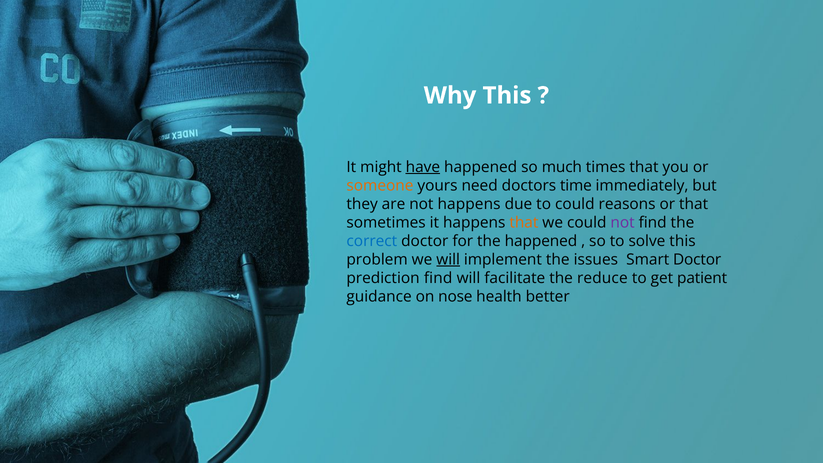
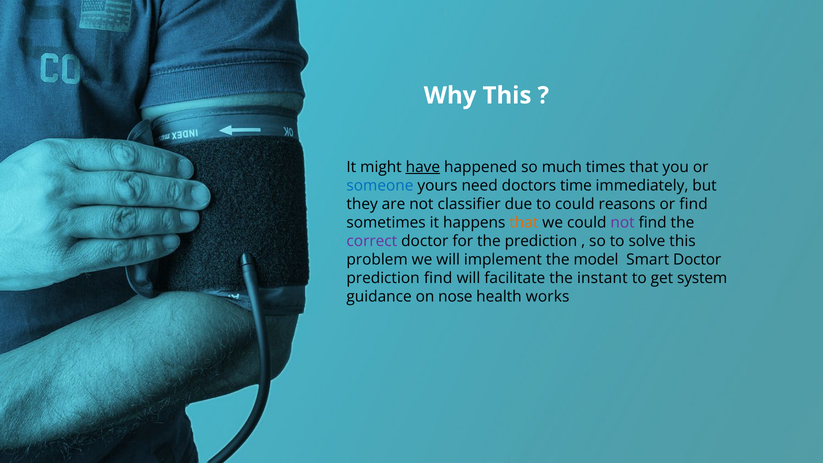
someone colour: orange -> blue (380, 185)
not happens: happens -> classifier (469, 204)
or that: that -> find (694, 204)
correct colour: blue -> purple (372, 241)
the happened: happened -> prediction (541, 241)
will underline: present -> none (448, 259)
issues: issues -> model (596, 259)
reduce: reduce -> instant (602, 278)
patient: patient -> system (702, 278)
better: better -> works (548, 297)
